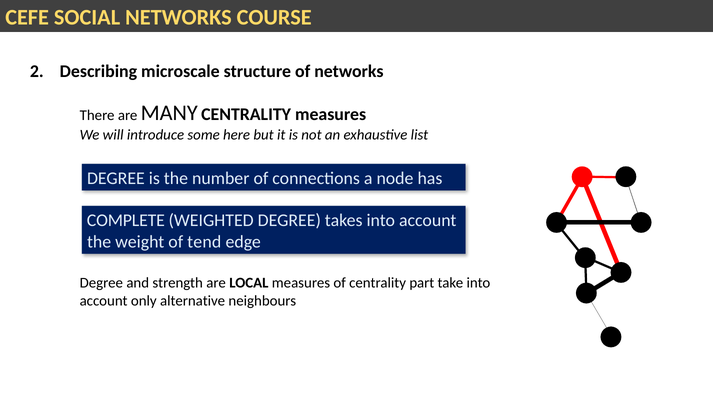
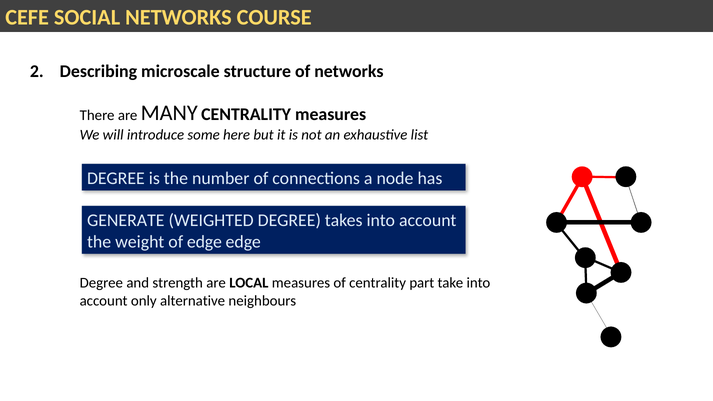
COMPLETE: COMPLETE -> GENERATE (126, 220)
of tend: tend -> edge (204, 242)
